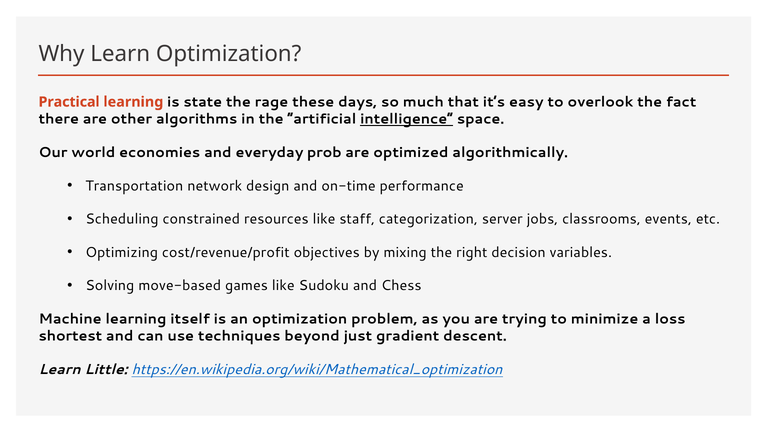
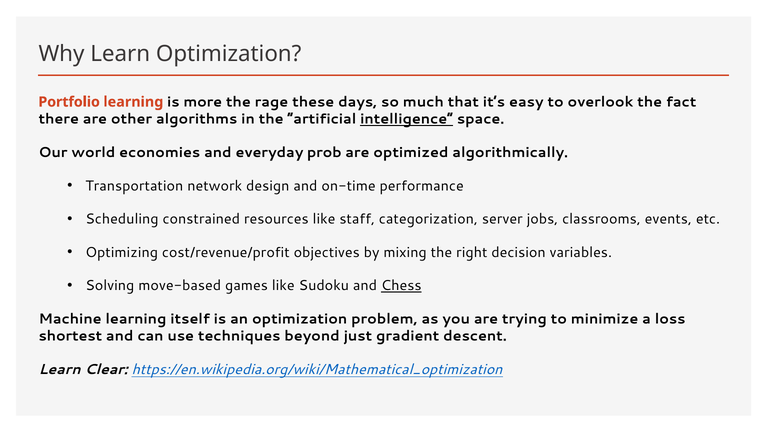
Practical: Practical -> Portfolio (69, 102)
state: state -> more (203, 102)
Chess underline: none -> present (401, 285)
Little: Little -> Clear (106, 369)
